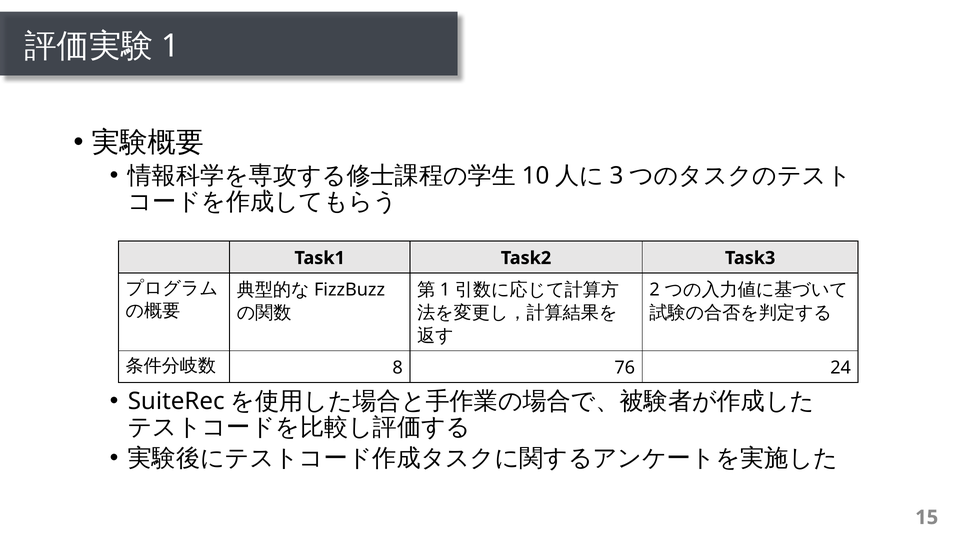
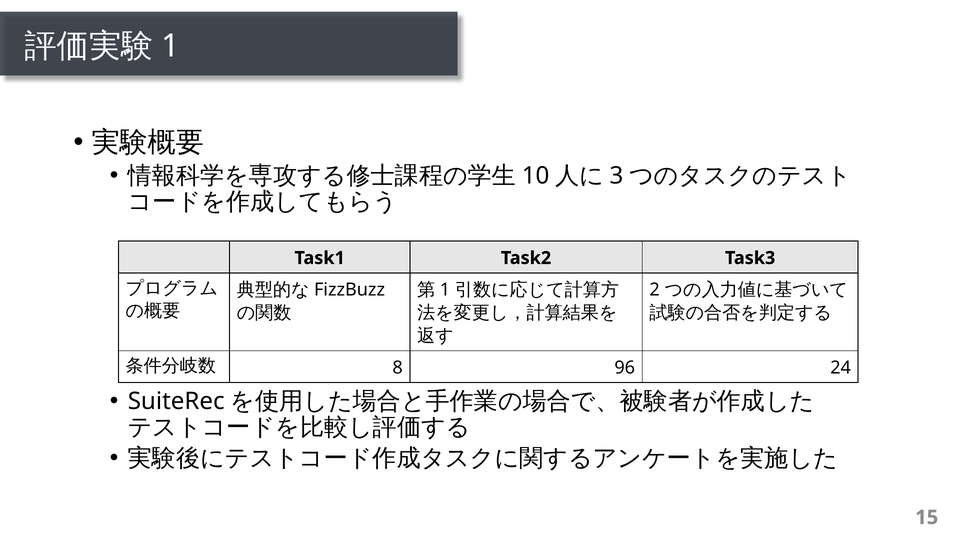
76: 76 -> 96 (625, 367)
